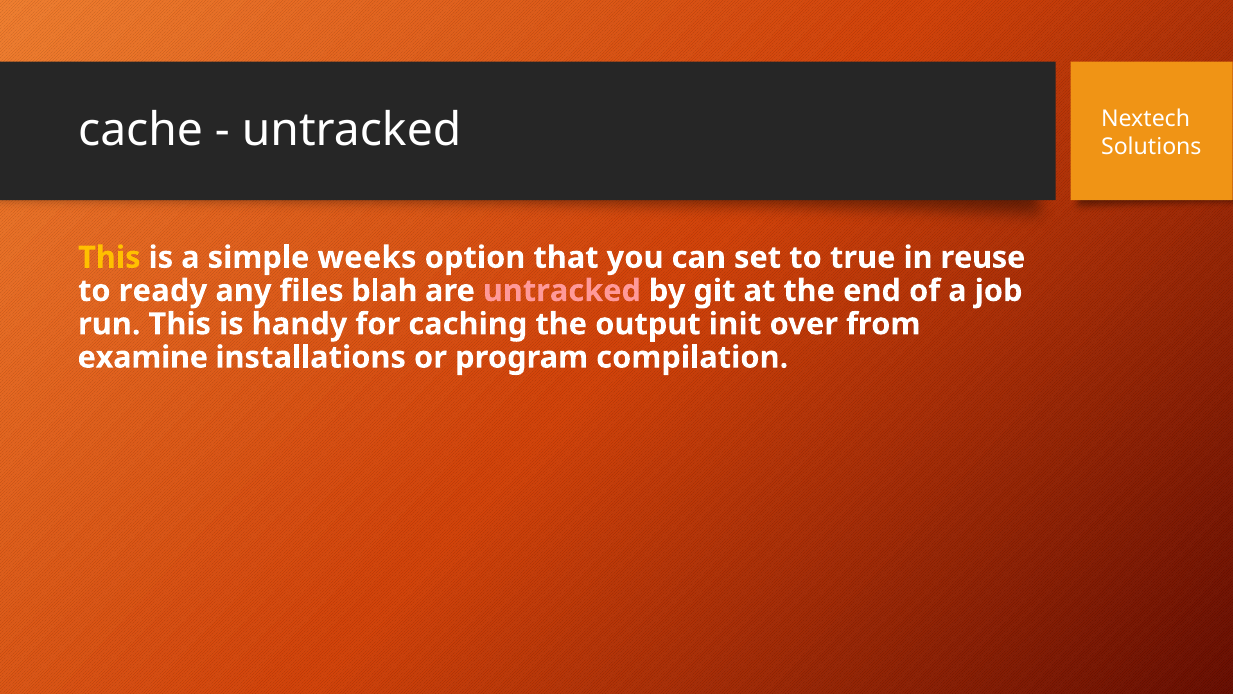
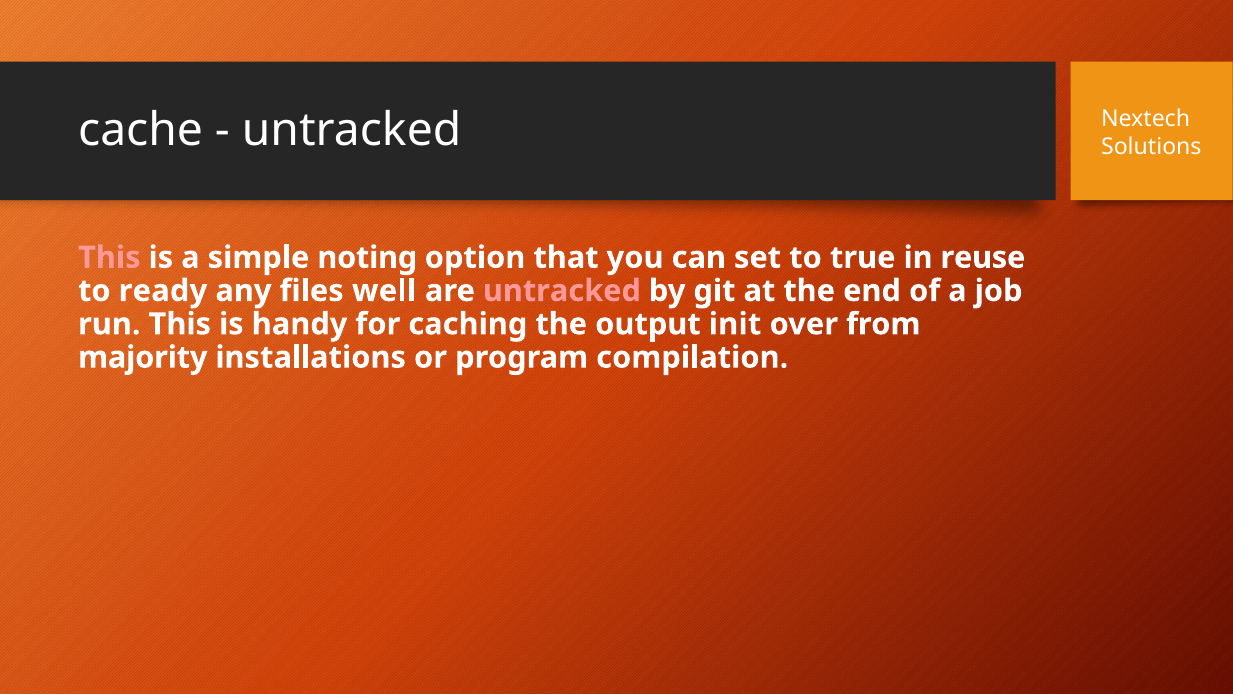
This colour: yellow -> pink (109, 257)
weeks: weeks -> noting (367, 257)
blah: blah -> well (384, 291)
examine: examine -> majority (143, 357)
